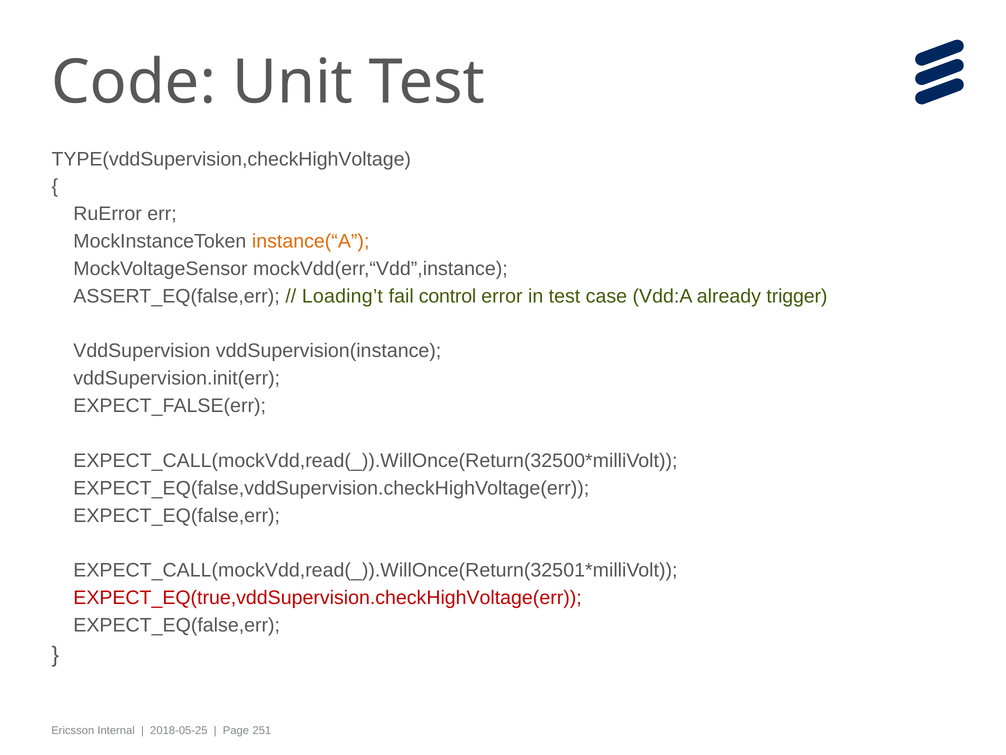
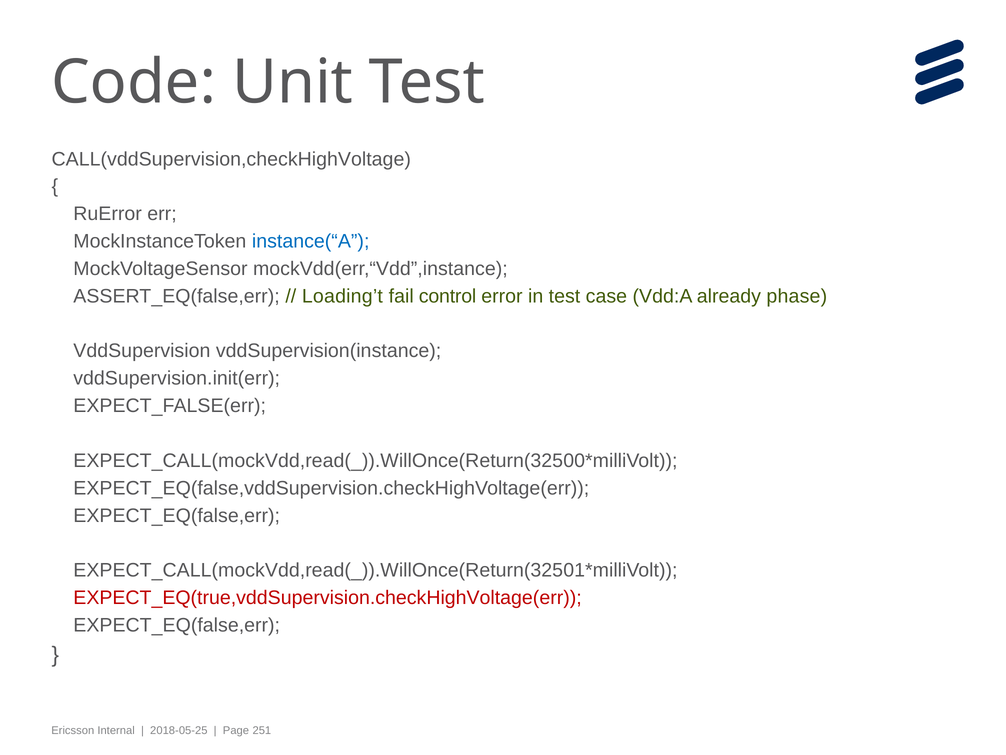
TYPE(vddSupervision,checkHighVoltage: TYPE(vddSupervision,checkHighVoltage -> CALL(vddSupervision,checkHighVoltage (231, 159)
instance(“A colour: orange -> blue (311, 241)
trigger: trigger -> phase (797, 296)
